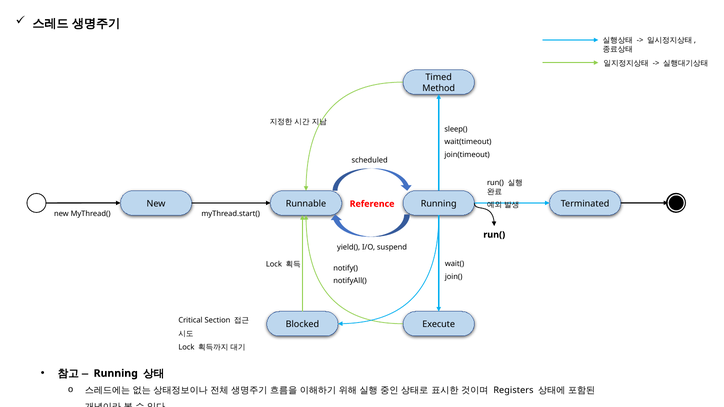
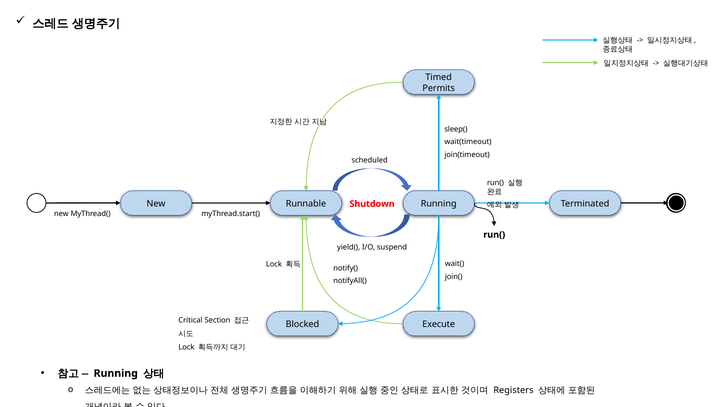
Method: Method -> Permits (439, 88)
Reference: Reference -> Shutdown (372, 204)
